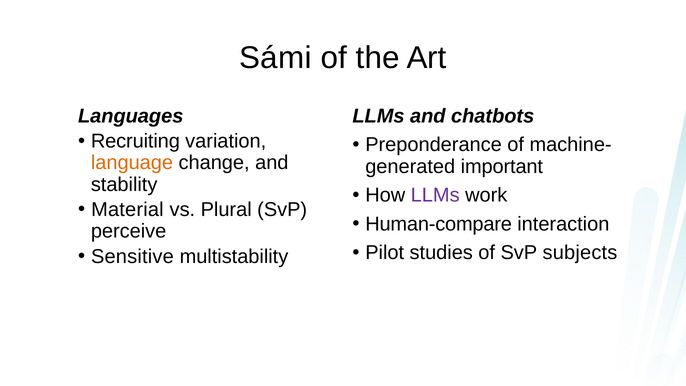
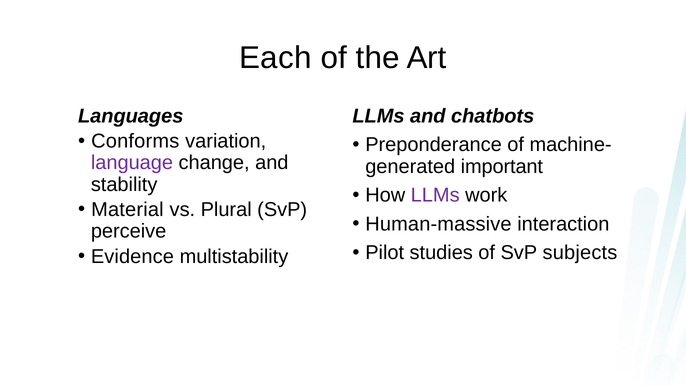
Sámi: Sámi -> Each (275, 58)
Recruiting: Recruiting -> Conforms (135, 141)
language colour: orange -> purple (132, 163)
Human-compare: Human-compare -> Human-massive (438, 224)
Sensitive: Sensitive -> Evidence (132, 256)
